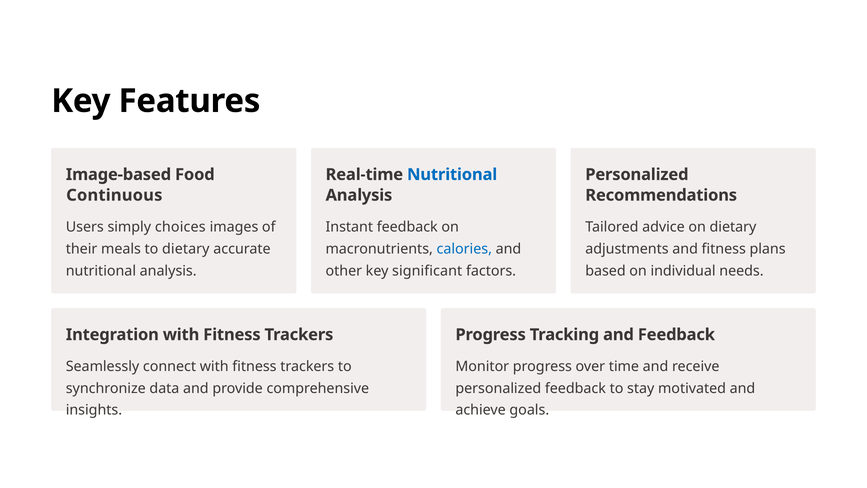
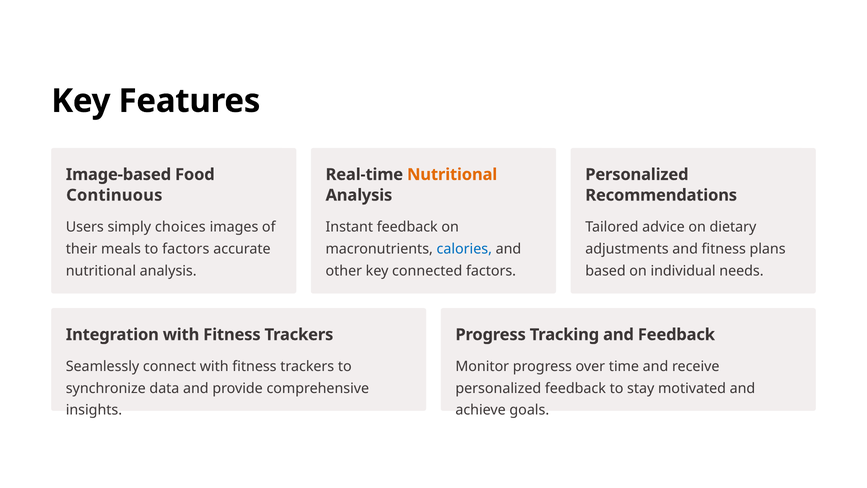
Nutritional colour: blue -> orange (452, 174)
to dietary: dietary -> factors (186, 249)
significant: significant -> connected (427, 271)
